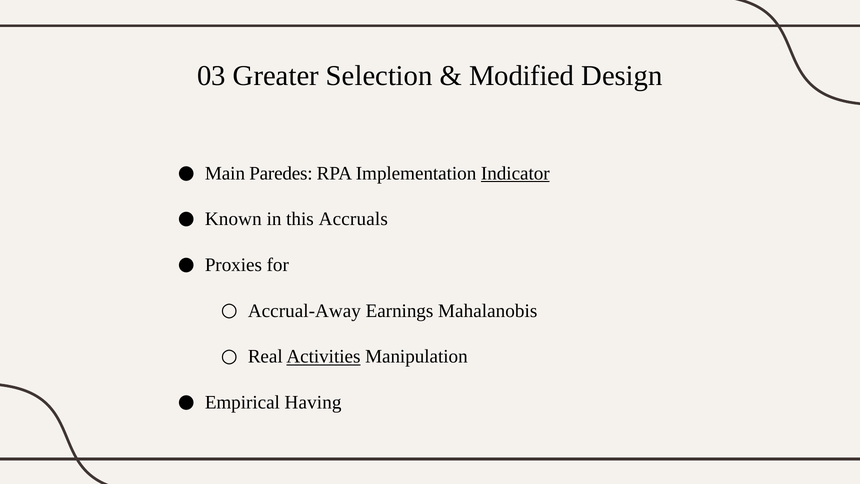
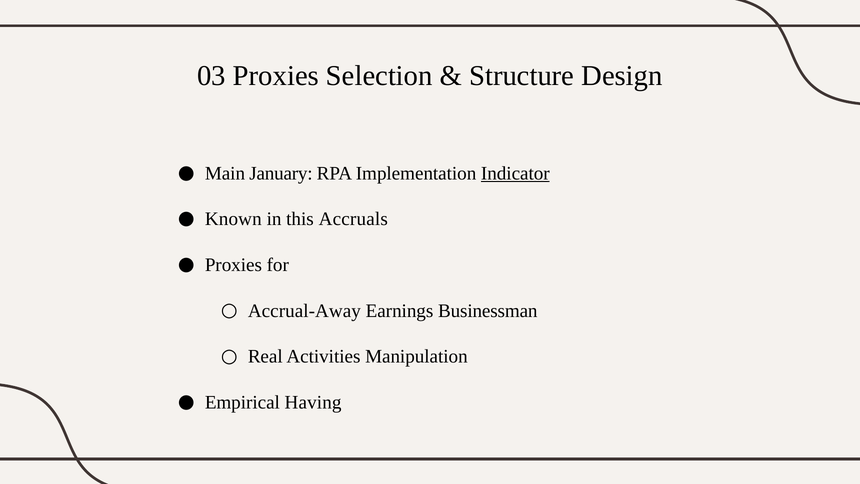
03 Greater: Greater -> Proxies (276, 76)
Modified: Modified -> Structure (522, 76)
Paredes: Paredes -> January (281, 173)
Mahalanobis: Mahalanobis -> Businessman (488, 311)
Activities underline: present -> none (323, 356)
